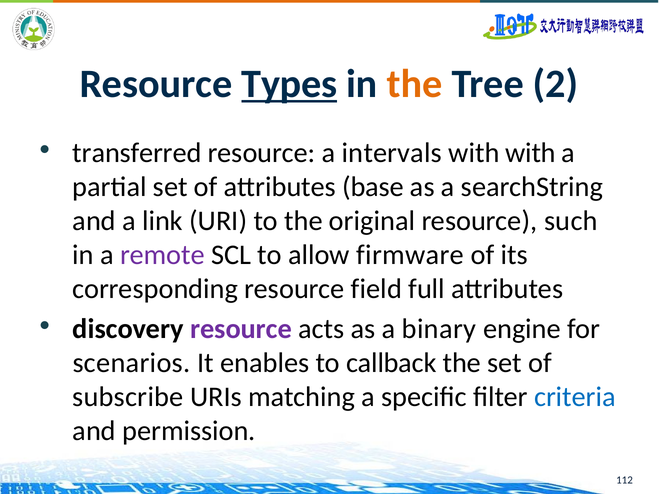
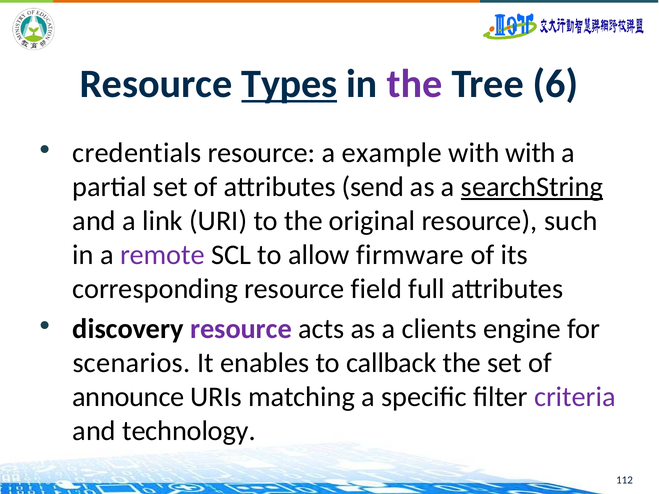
the colour: orange -> purple (415, 84)
2: 2 -> 6 (556, 84)
transferred: transferred -> credentials (137, 153)
intervals: intervals -> example (392, 153)
base: base -> send (373, 187)
searchString underline: none -> present (532, 187)
binary: binary -> clients (439, 329)
subscribe: subscribe -> announce (128, 397)
criteria colour: blue -> purple (575, 397)
permission: permission -> technology (189, 431)
